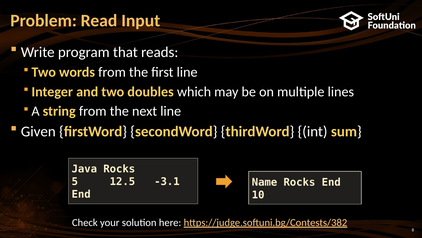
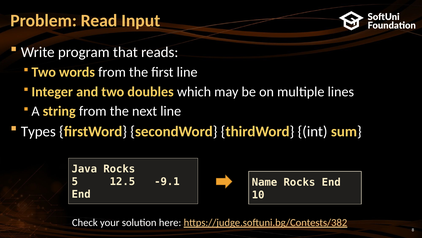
Given: Given -> Types (38, 131)
-3.1: -3.1 -> -9.1 (167, 181)
